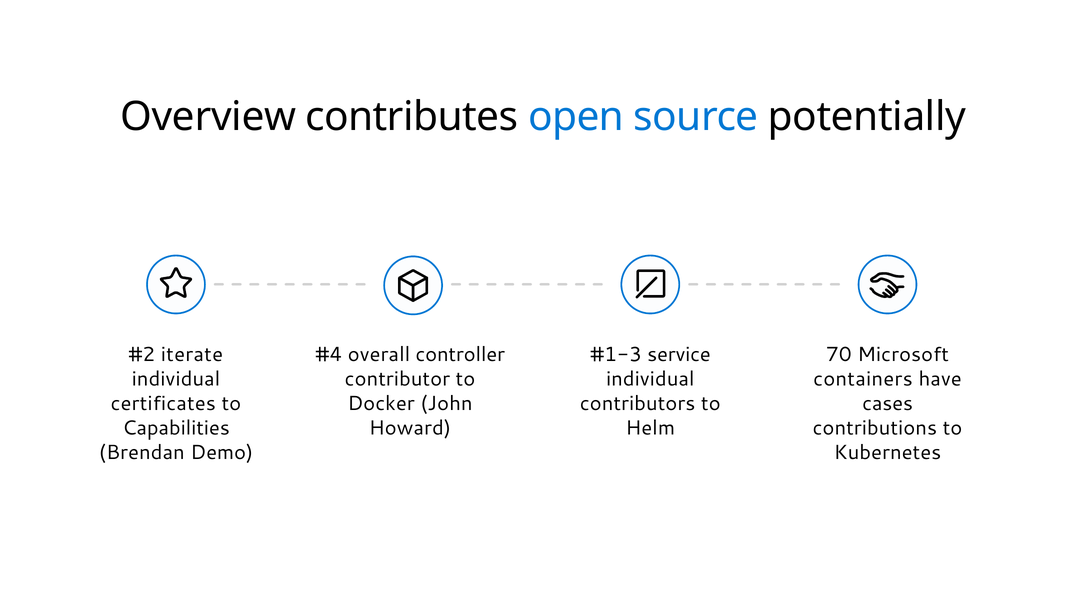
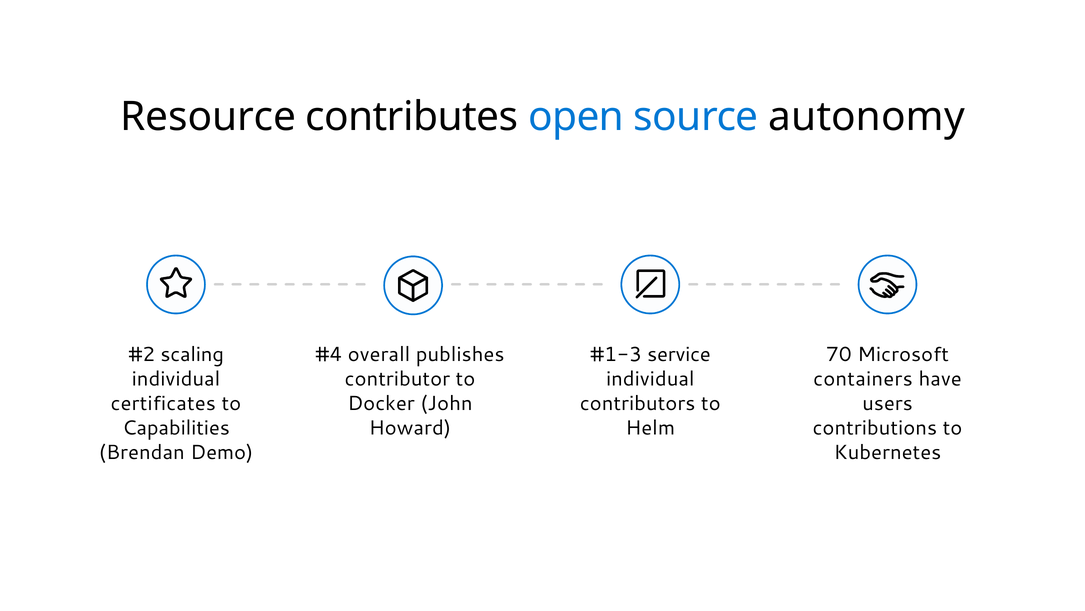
Overview: Overview -> Resource (208, 117)
potentially: potentially -> autonomy (867, 117)
iterate: iterate -> scaling (192, 354)
controller: controller -> publishes (460, 354)
cases: cases -> users (888, 403)
